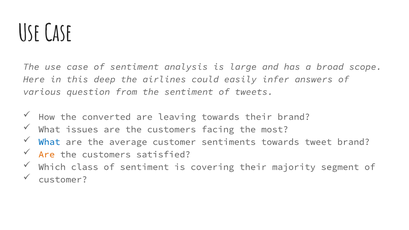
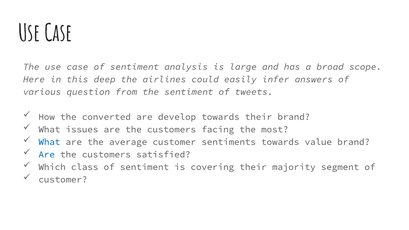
leaving: leaving -> develop (177, 117)
tweet: tweet -> value (318, 142)
Are colour: orange -> blue (47, 154)
